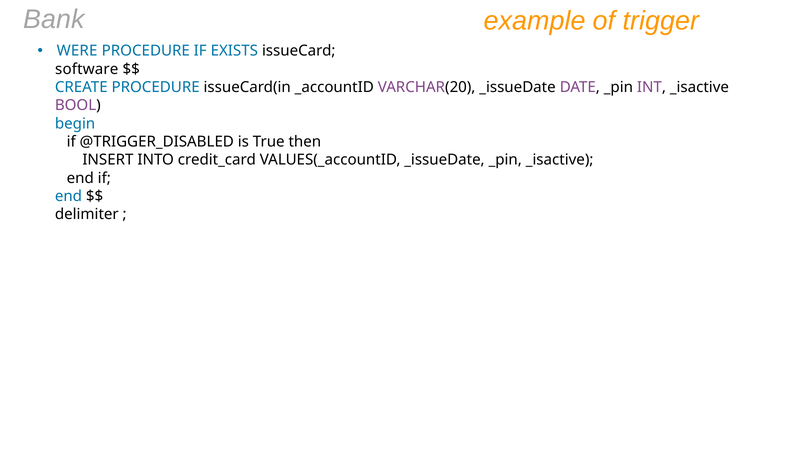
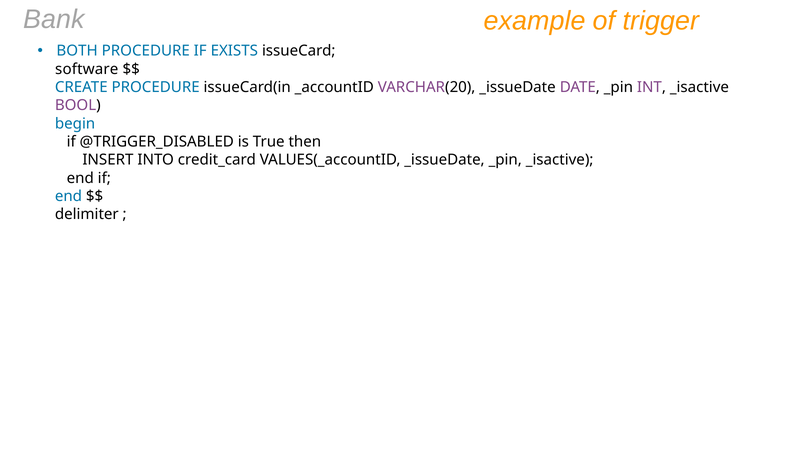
WERE: WERE -> BOTH (77, 51)
